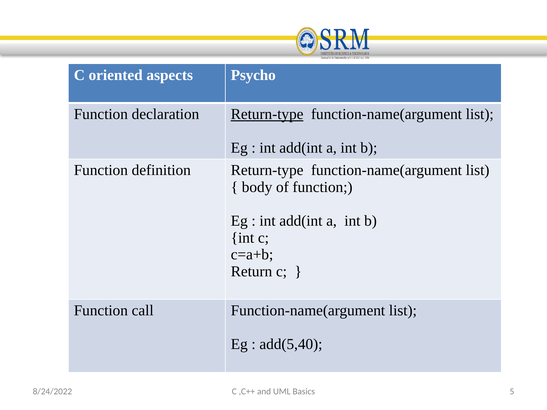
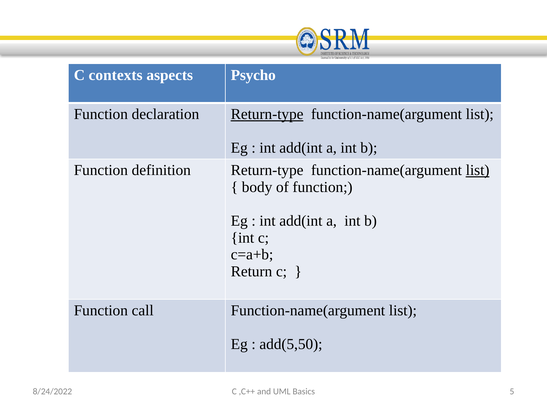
oriented: oriented -> contexts (116, 75)
list underline: none -> present (478, 170)
add(5,40: add(5,40 -> add(5,50 (291, 345)
